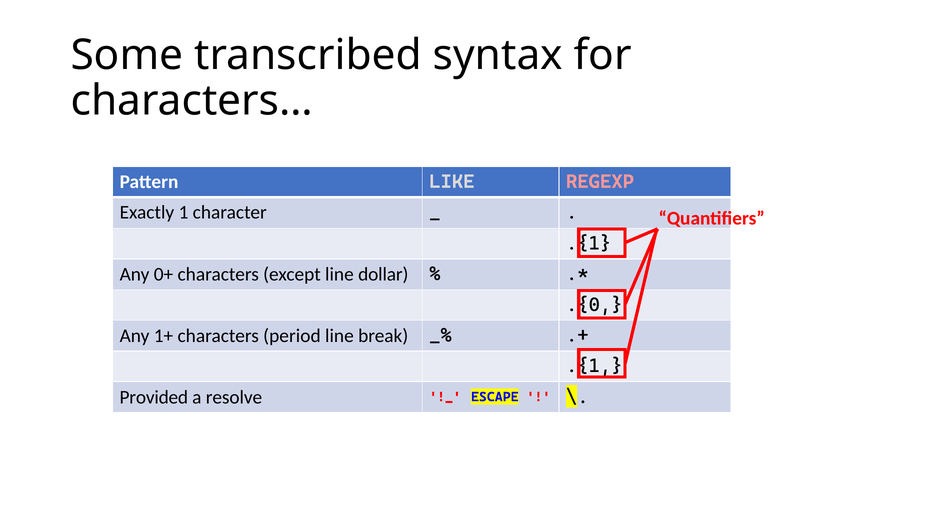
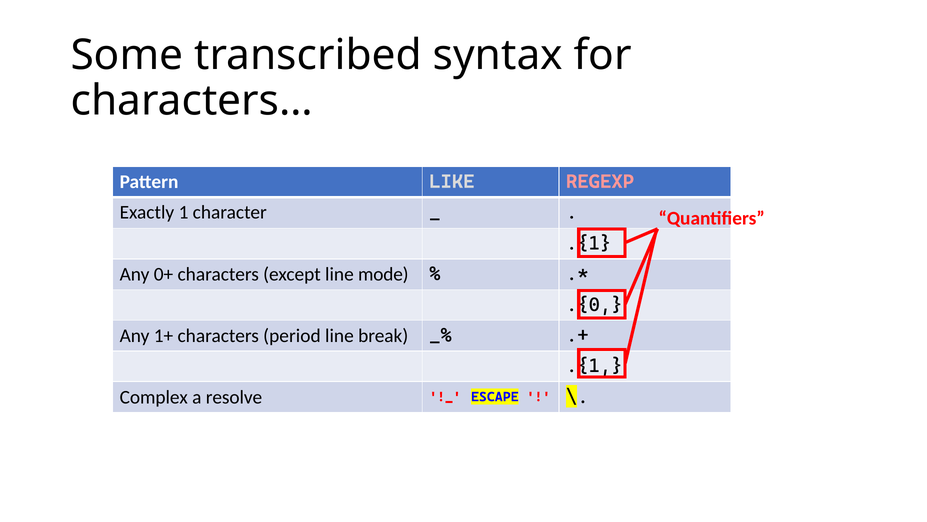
dollar: dollar -> mode (383, 274)
Provided: Provided -> Complex (154, 397)
